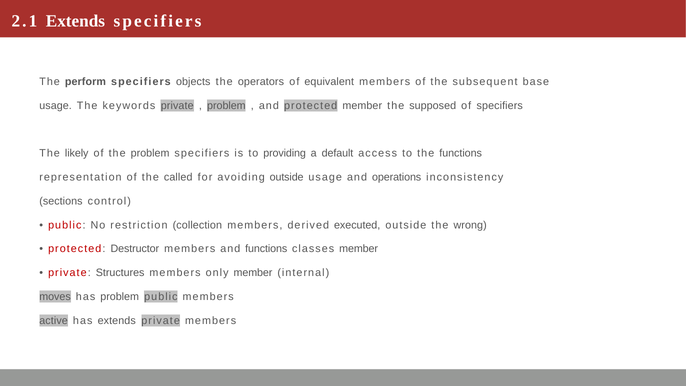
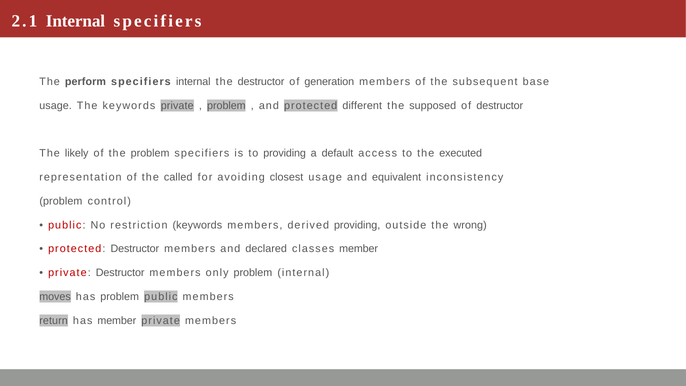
2.1 Extends: Extends -> Internal (75, 21)
specifiers objects: objects -> internal (193, 82)
the operators: operators -> destructor (261, 82)
equivalent: equivalent -> generation (329, 82)
protected member: member -> different (362, 106)
of specifiers: specifiers -> destructor (500, 106)
the functions: functions -> executed (461, 153)
avoiding outside: outside -> closest (287, 177)
operations: operations -> equivalent (397, 177)
sections: sections -> problem (61, 201)
restriction collection: collection -> keywords (197, 225)
derived executed: executed -> providing (357, 225)
and functions: functions -> declared (266, 249)
private Structures: Structures -> Destructor (120, 273)
only member: member -> problem (253, 273)
active: active -> return (54, 320)
has extends: extends -> member (117, 320)
